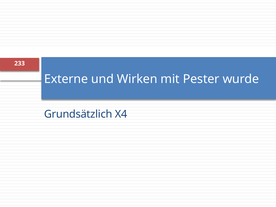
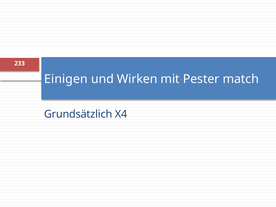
Externe: Externe -> Einigen (66, 79)
wurde: wurde -> match (241, 79)
